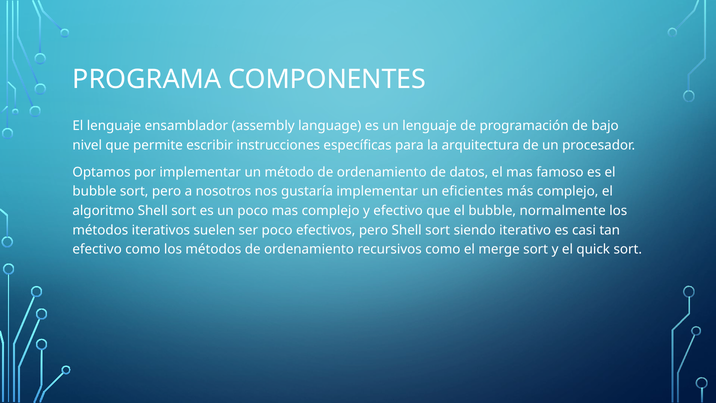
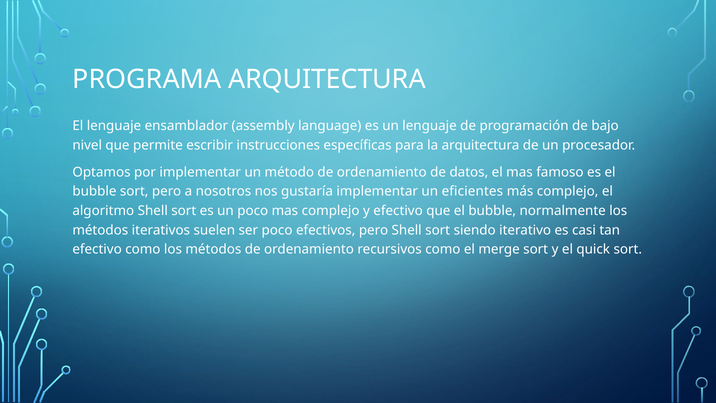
PROGRAMA COMPONENTES: COMPONENTES -> ARQUITECTURA (327, 80)
